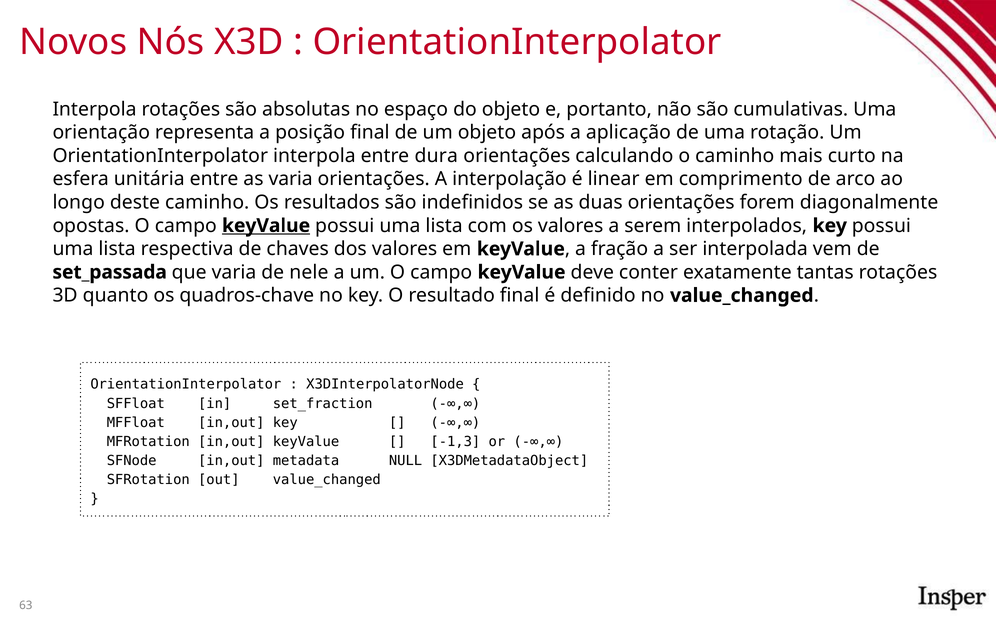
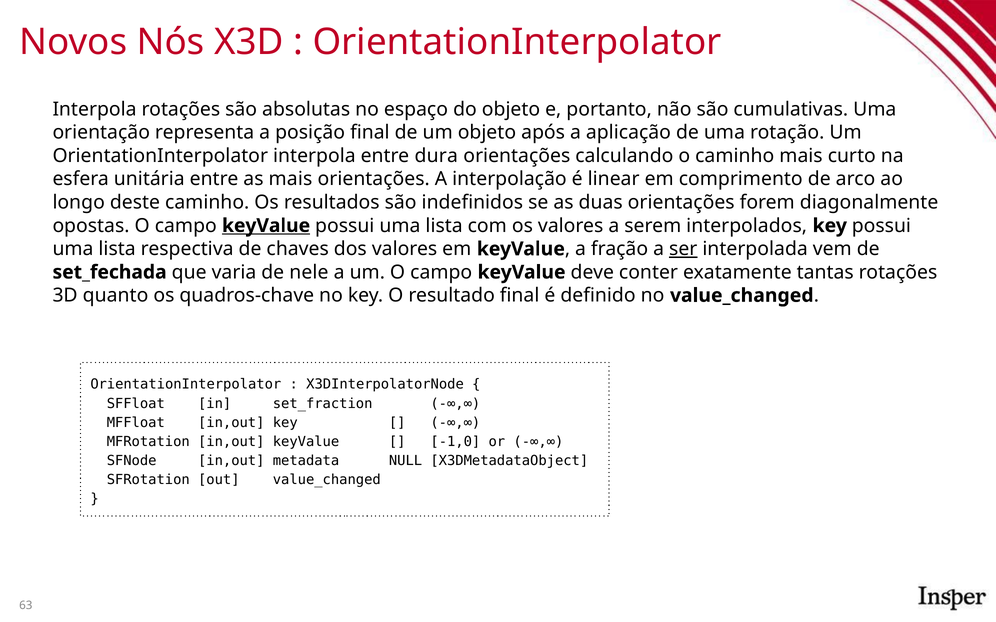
as varia: varia -> mais (290, 179)
ser underline: none -> present (683, 249)
set_passada: set_passada -> set_fechada (110, 272)
-1,3: -1,3 -> -1,0 (455, 442)
